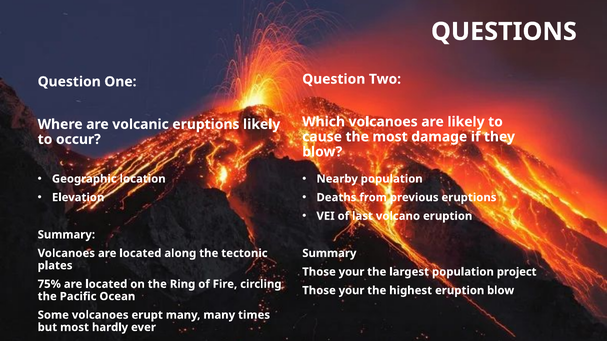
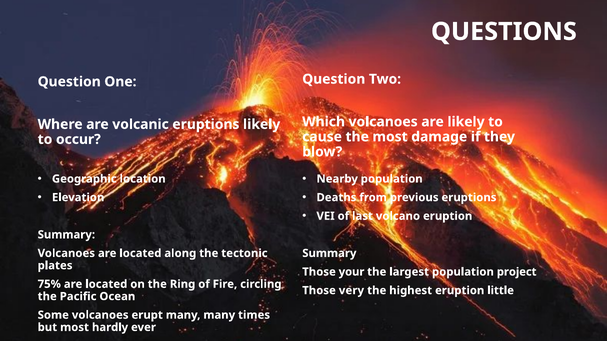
your: your -> very (351, 291)
eruption blow: blow -> little (501, 291)
